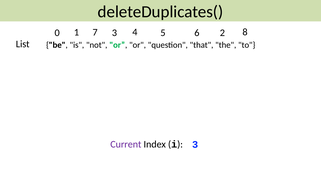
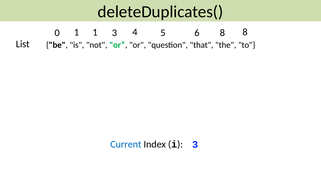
1 7: 7 -> 1 (95, 32)
6 2: 2 -> 8 (222, 33)
Current colour: purple -> blue (126, 144)
